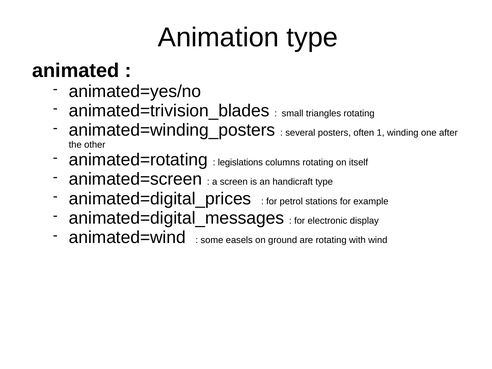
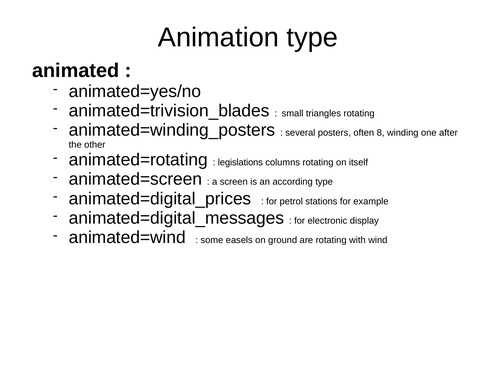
1: 1 -> 8 (381, 133)
handicraft: handicraft -> according (293, 182)
